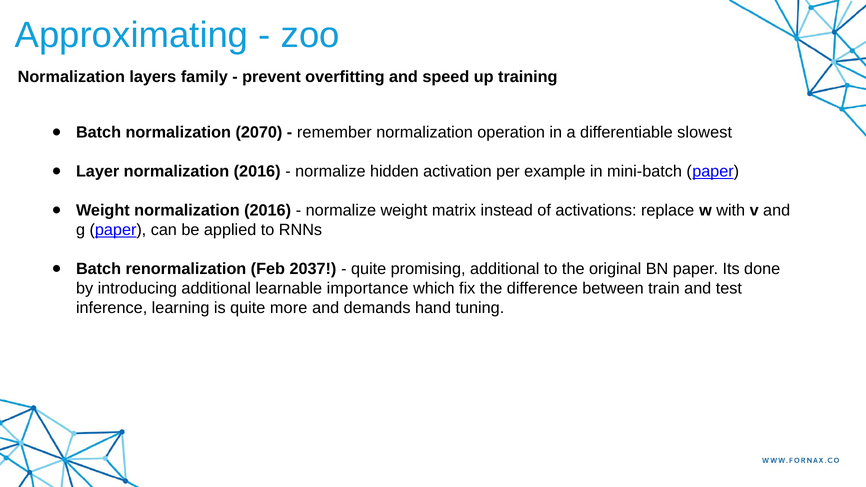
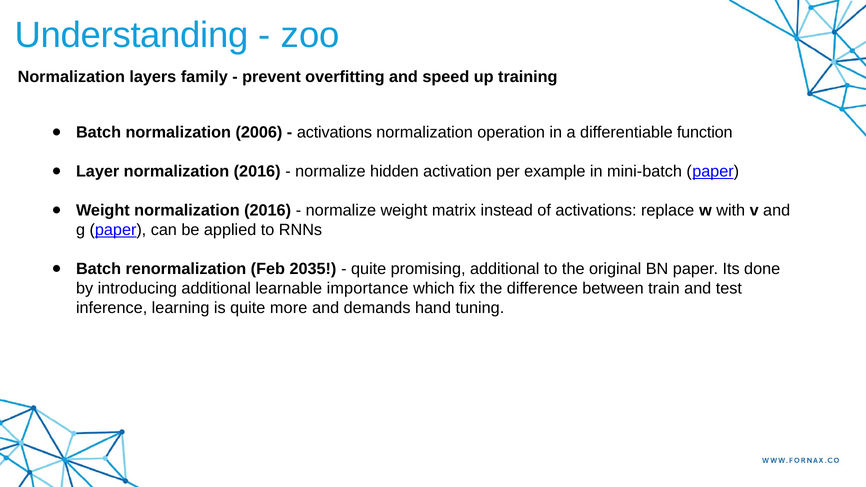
Approximating: Approximating -> Understanding (132, 35)
2070: 2070 -> 2006 (259, 132)
remember: remember -> activations (334, 132)
slowest: slowest -> function (705, 132)
2037: 2037 -> 2035 (313, 269)
